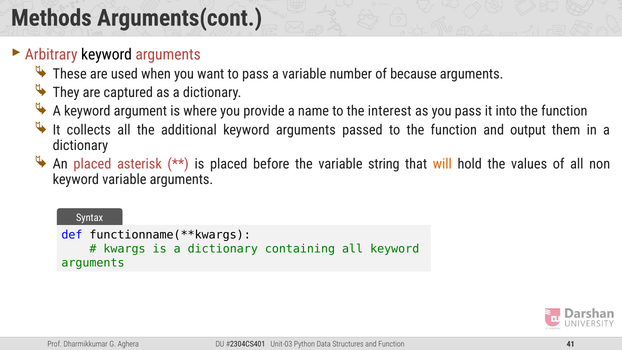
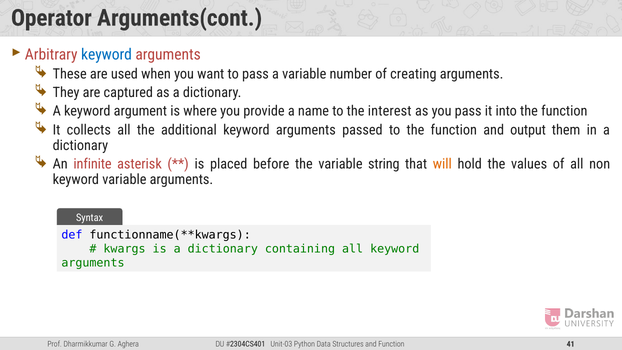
Methods: Methods -> Operator (51, 18)
keyword colour: black -> blue (107, 55)
because: because -> creating (413, 74)
An placed: placed -> infinite (93, 164)
